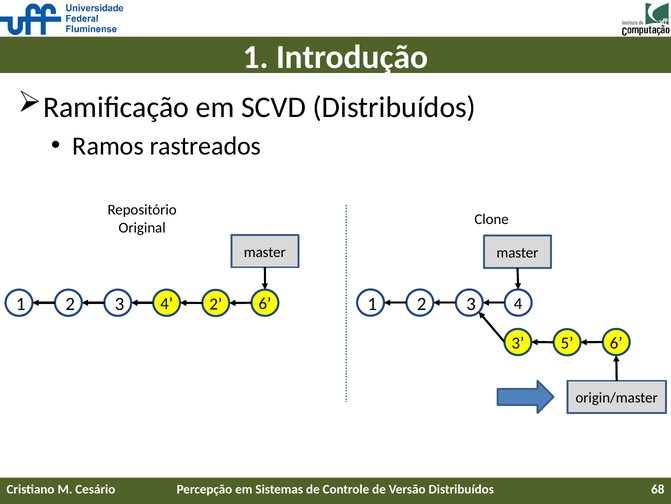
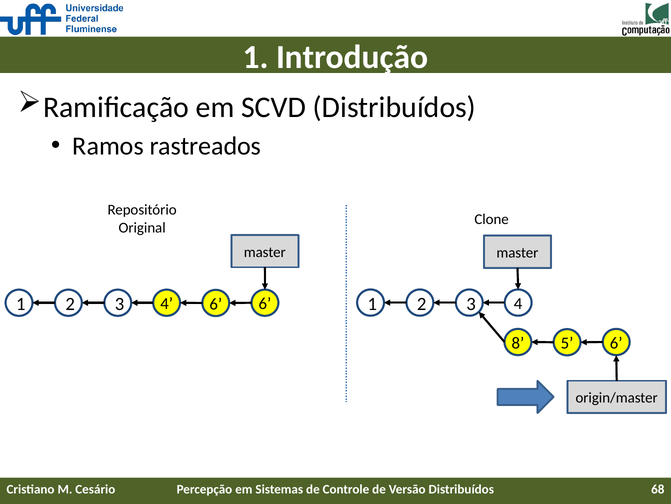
4 2: 2 -> 6 (216, 304)
3: 3 -> 8 (518, 343)
